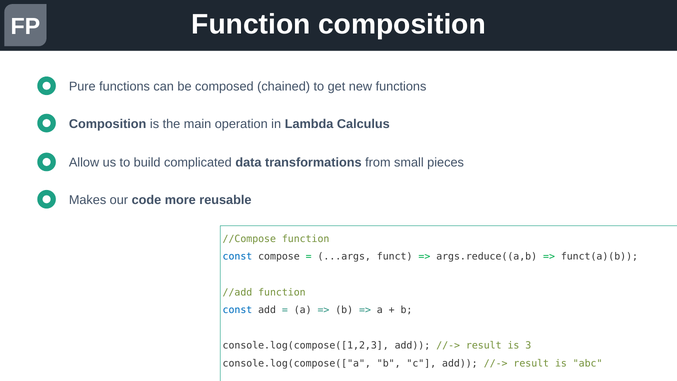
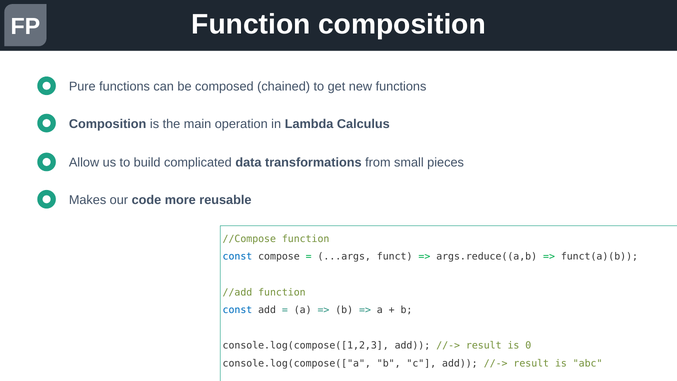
3: 3 -> 0 (528, 346)
